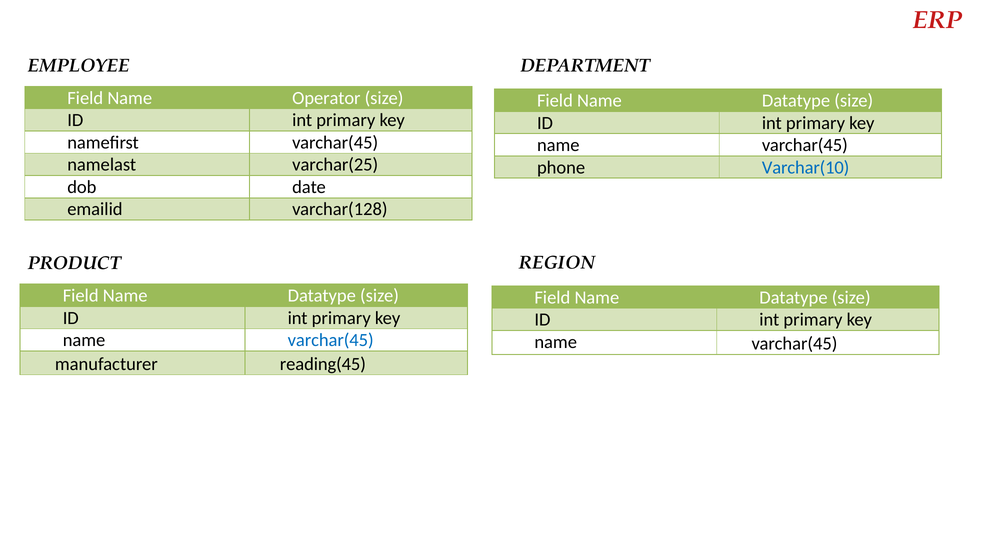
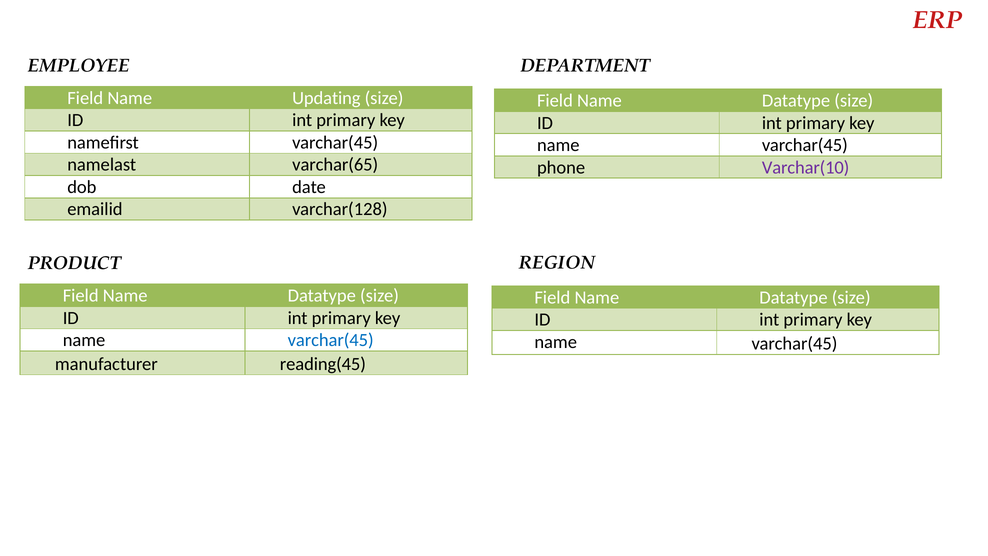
Operator: Operator -> Updating (326, 98)
varchar(25: varchar(25 -> varchar(65 (335, 165)
Varchar(10 colour: blue -> purple (806, 167)
